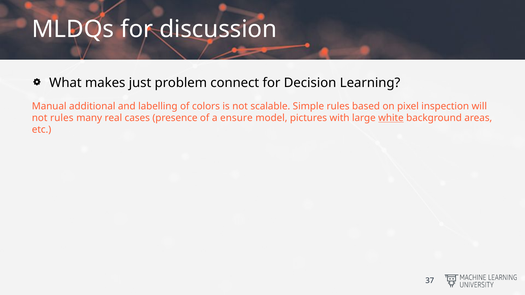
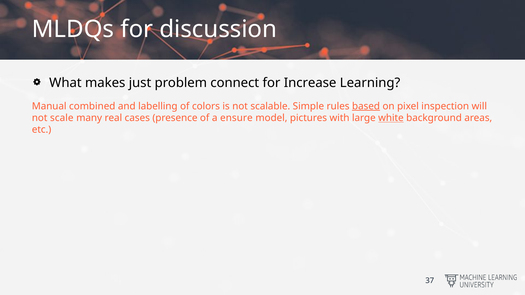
Decision: Decision -> Increase (310, 83)
additional: additional -> combined (92, 106)
based underline: none -> present (366, 106)
not rules: rules -> scale (62, 118)
